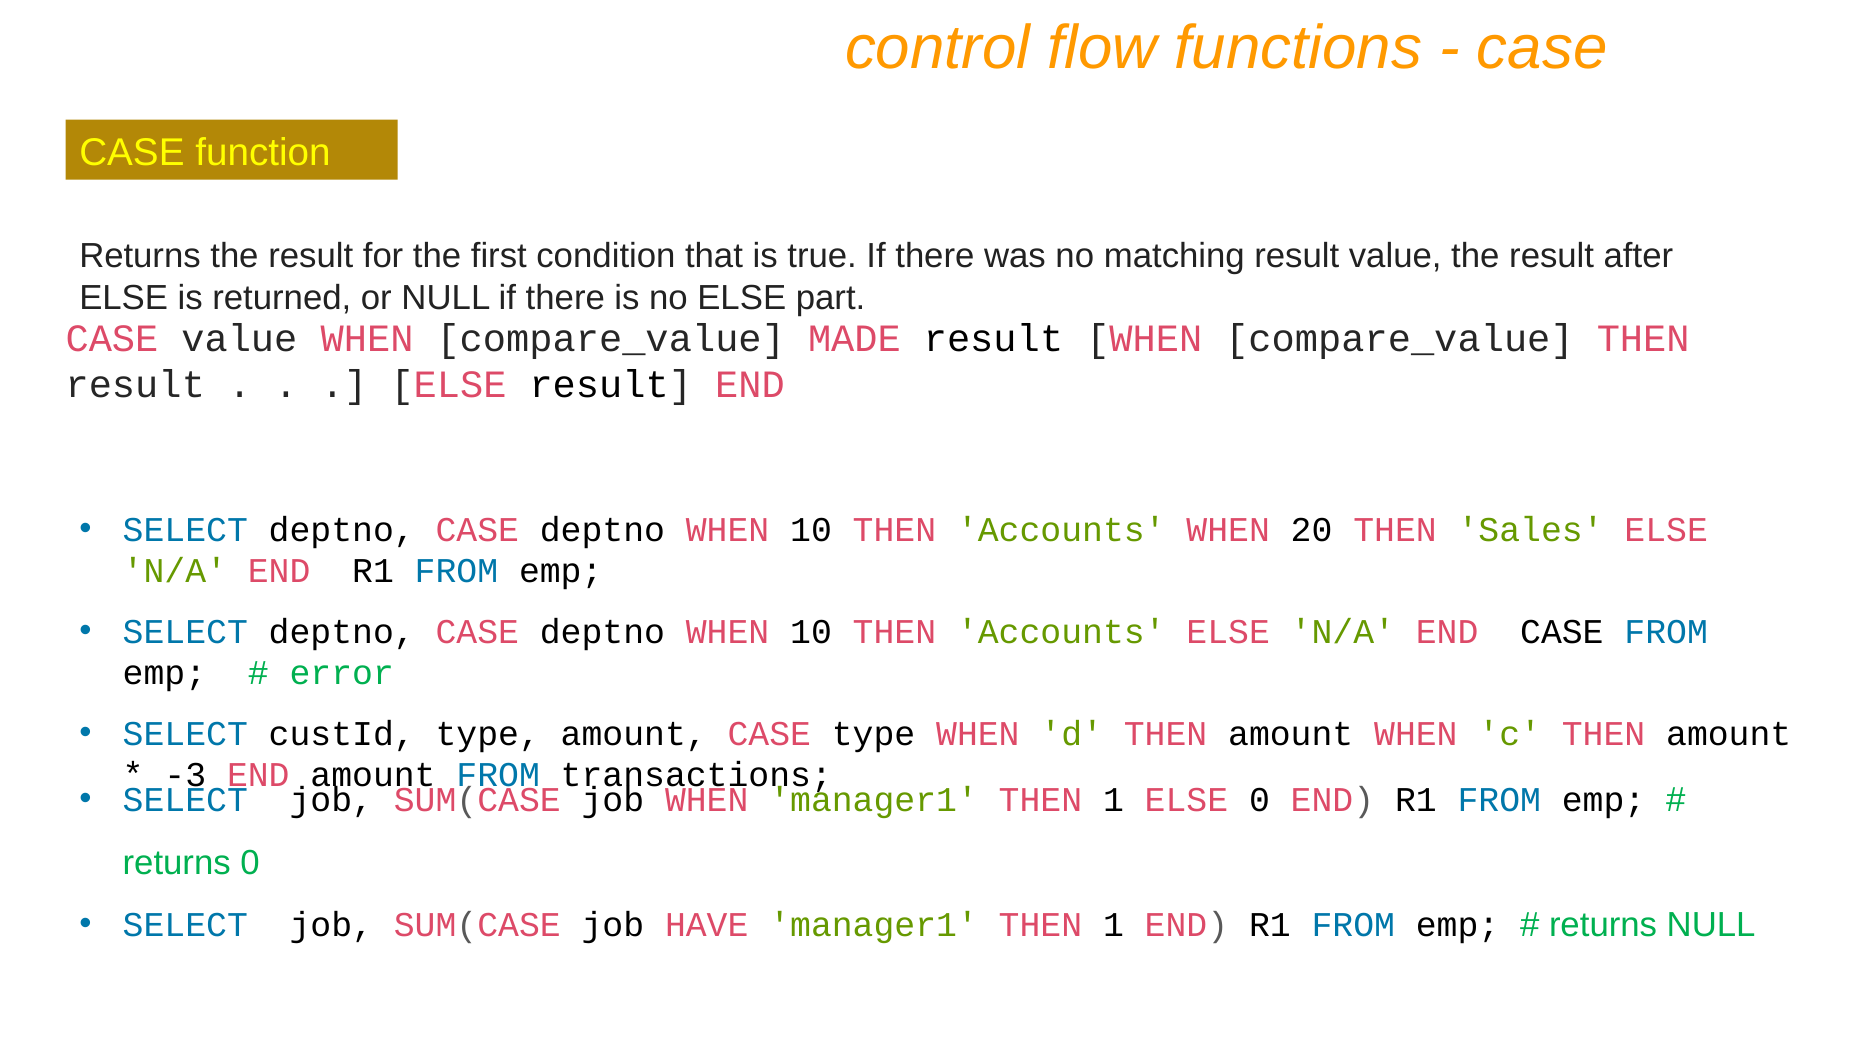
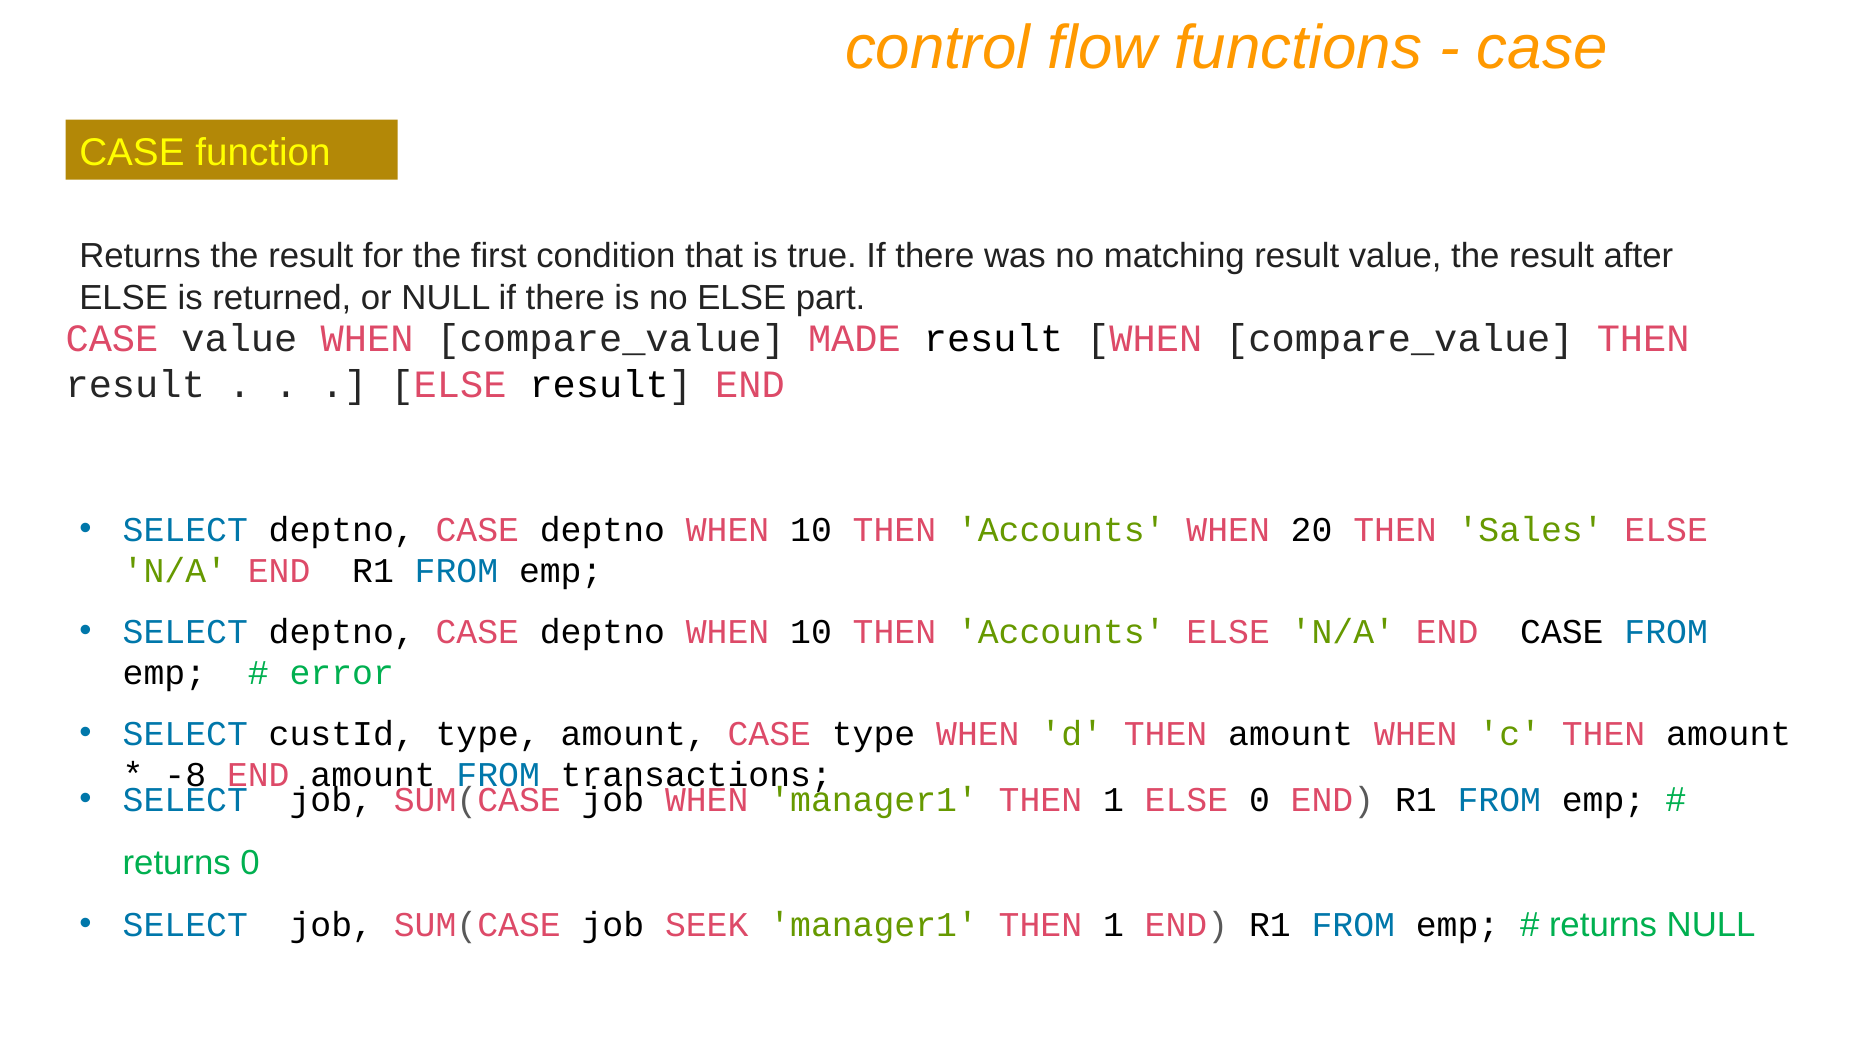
-3: -3 -> -8 (185, 775)
HAVE: HAVE -> SEEK (707, 925)
